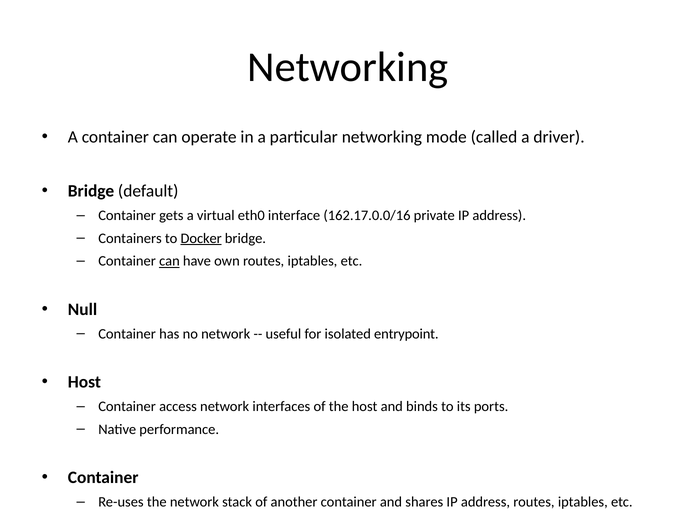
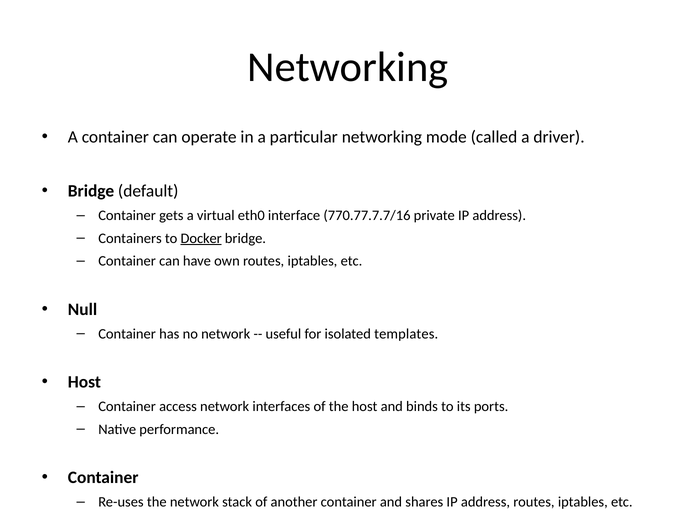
162.17.0.0/16: 162.17.0.0/16 -> 770.77.7.7/16 (367, 215)
can underline: present -> none (169, 261)
entrypoint: entrypoint -> templates (406, 334)
